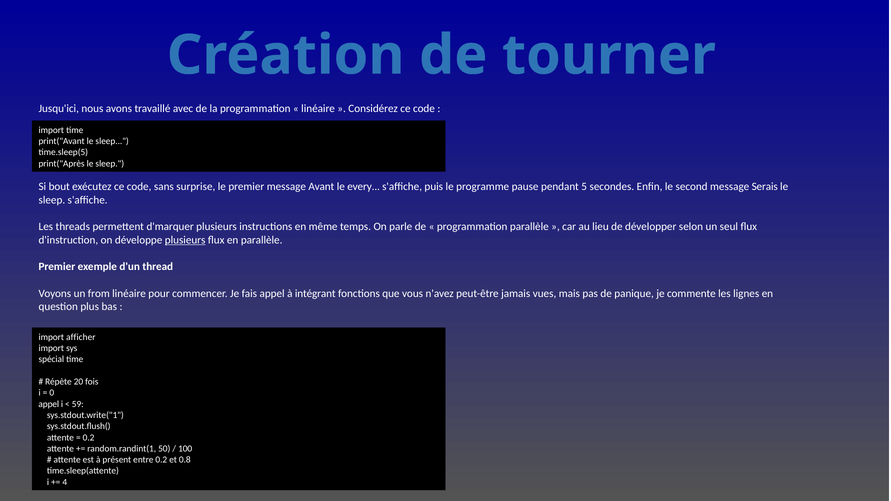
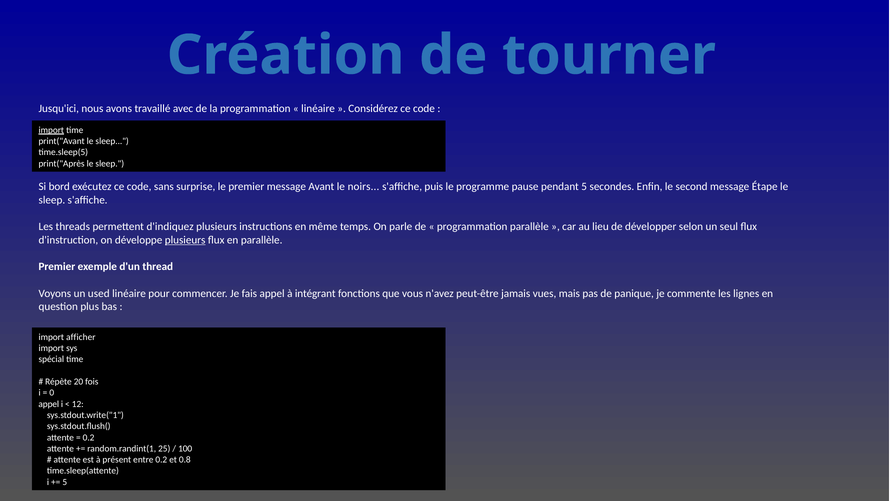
import underline: none -> present (51, 130)
bout: bout -> bord (59, 187)
every: every -> noirs (363, 187)
Serais: Serais -> Étape (765, 187)
d'marquer: d'marquer -> d'indiquez (170, 227)
from: from -> used (99, 294)
59: 59 -> 12 (78, 404)
50: 50 -> 25 (164, 449)
4: 4 -> 5 (65, 482)
